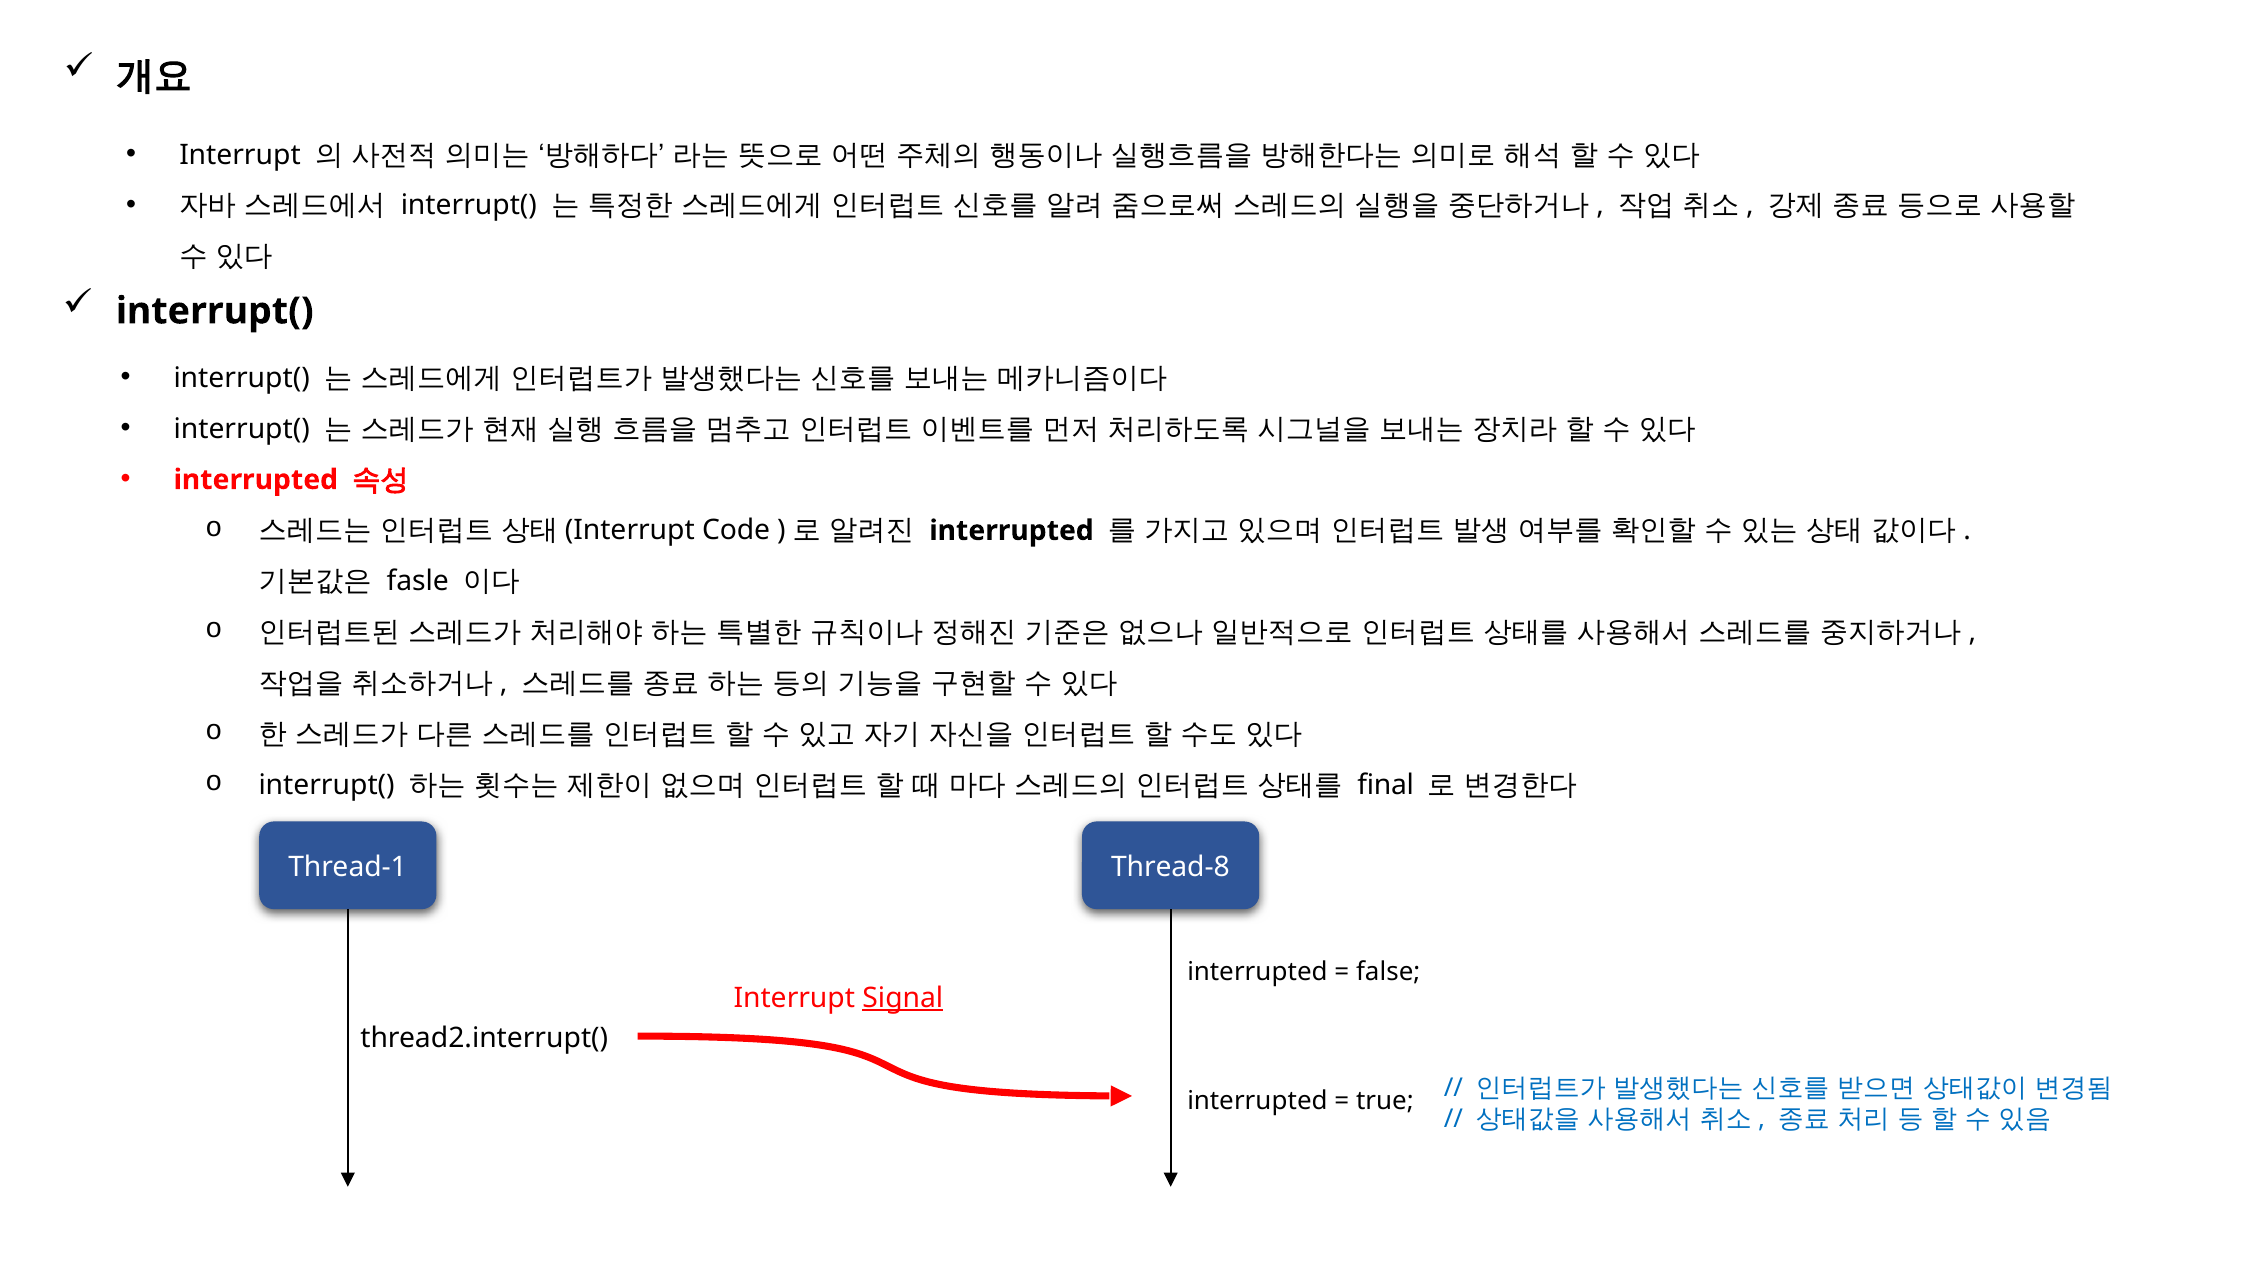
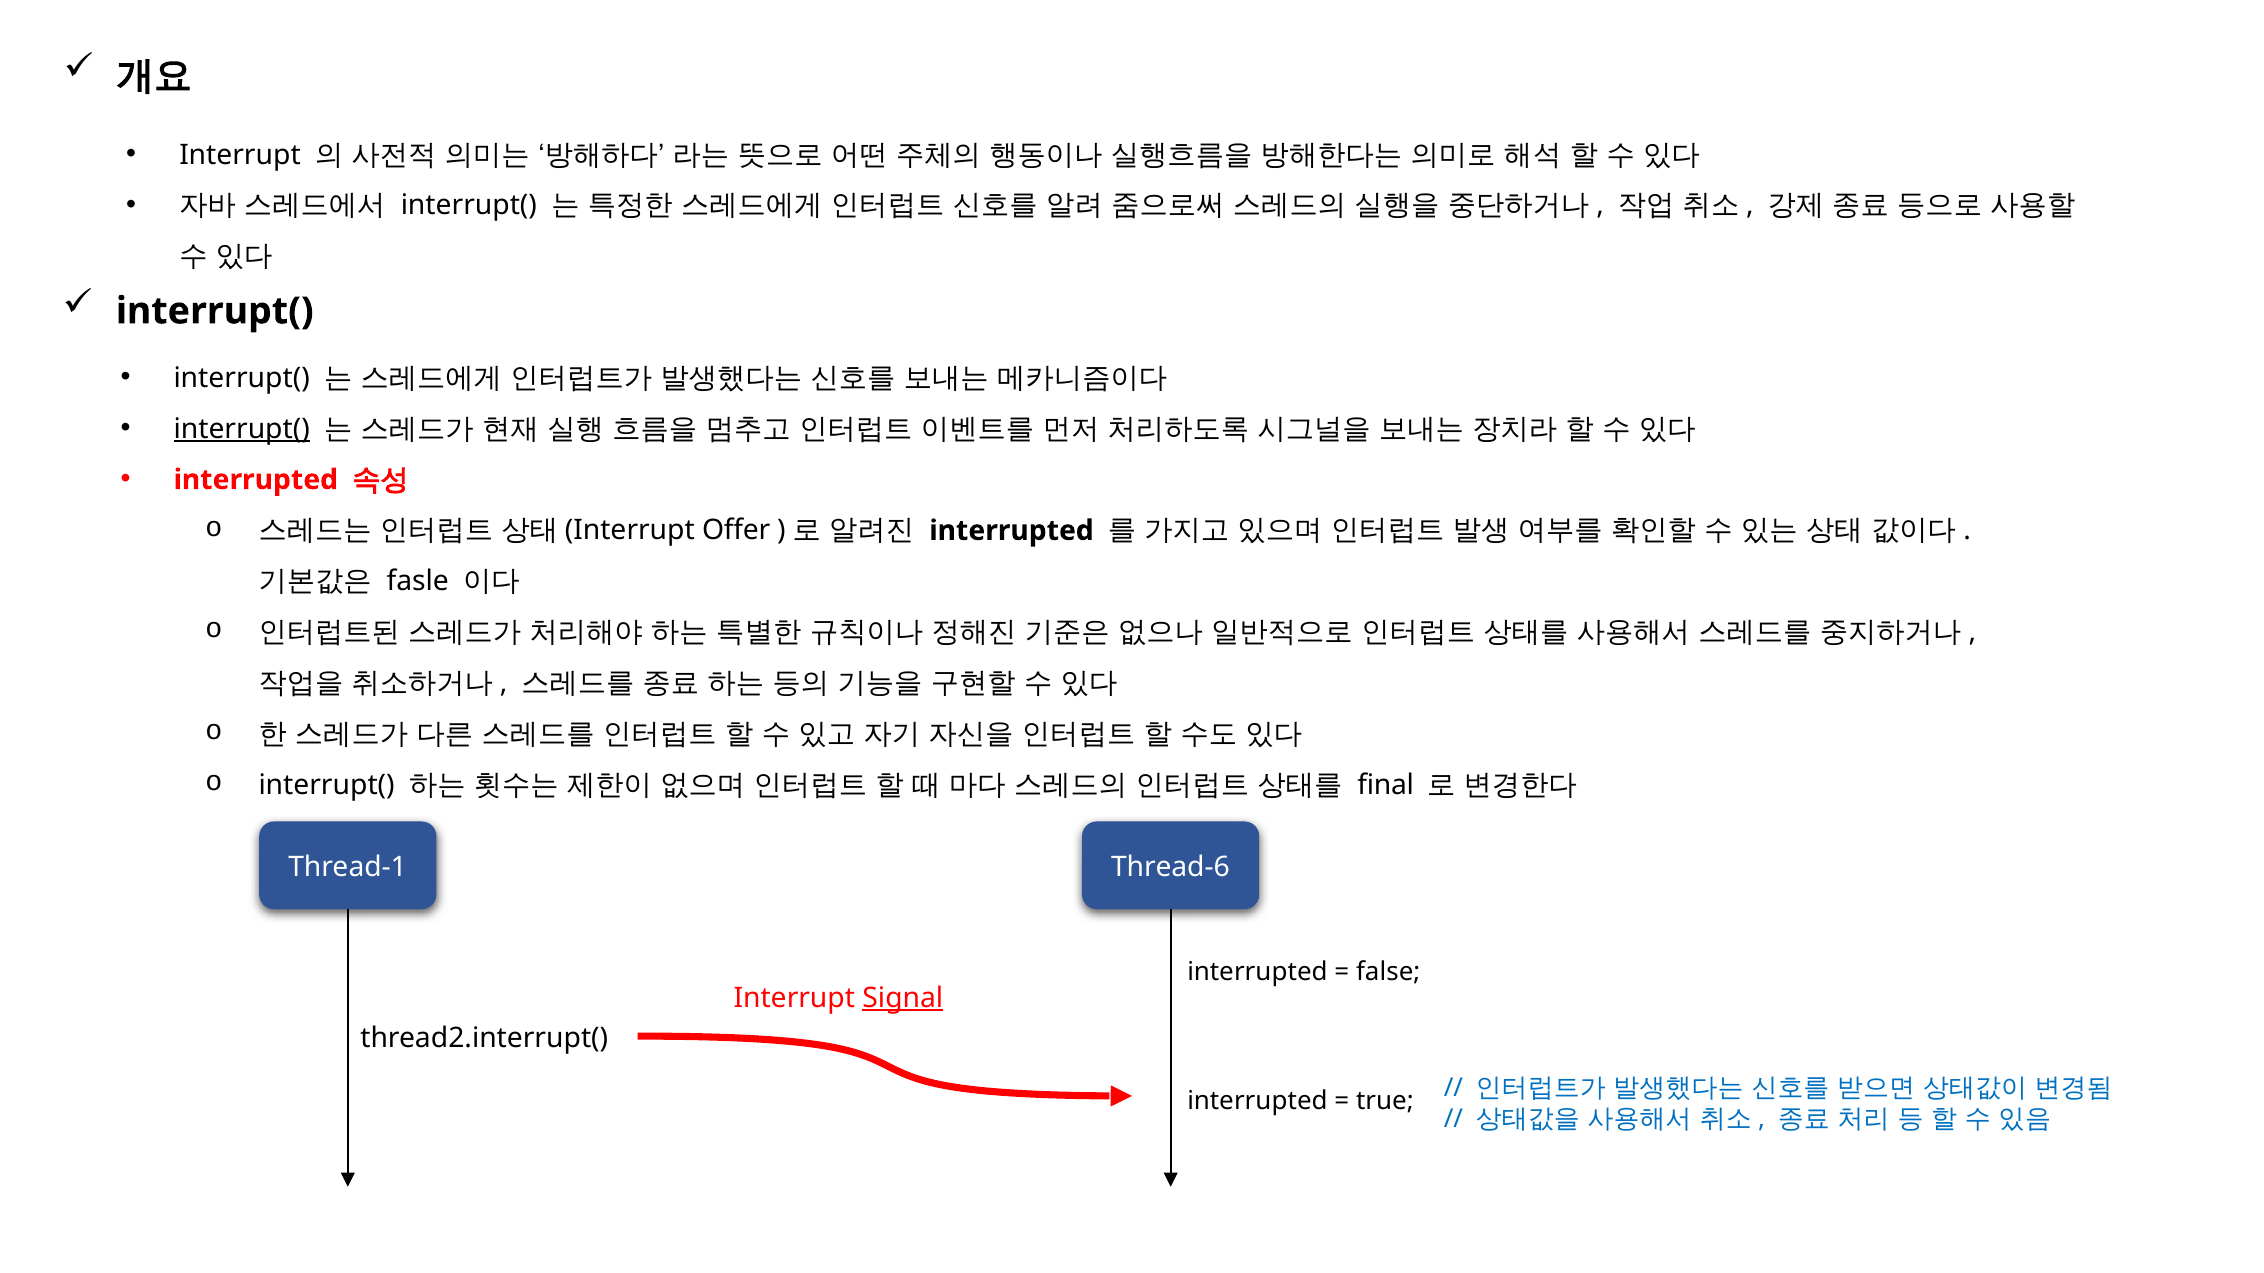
interrupt( underline: none -> present (242, 429)
Code: Code -> Offer (736, 531)
Thread-8: Thread-8 -> Thread-6 (1170, 868)
